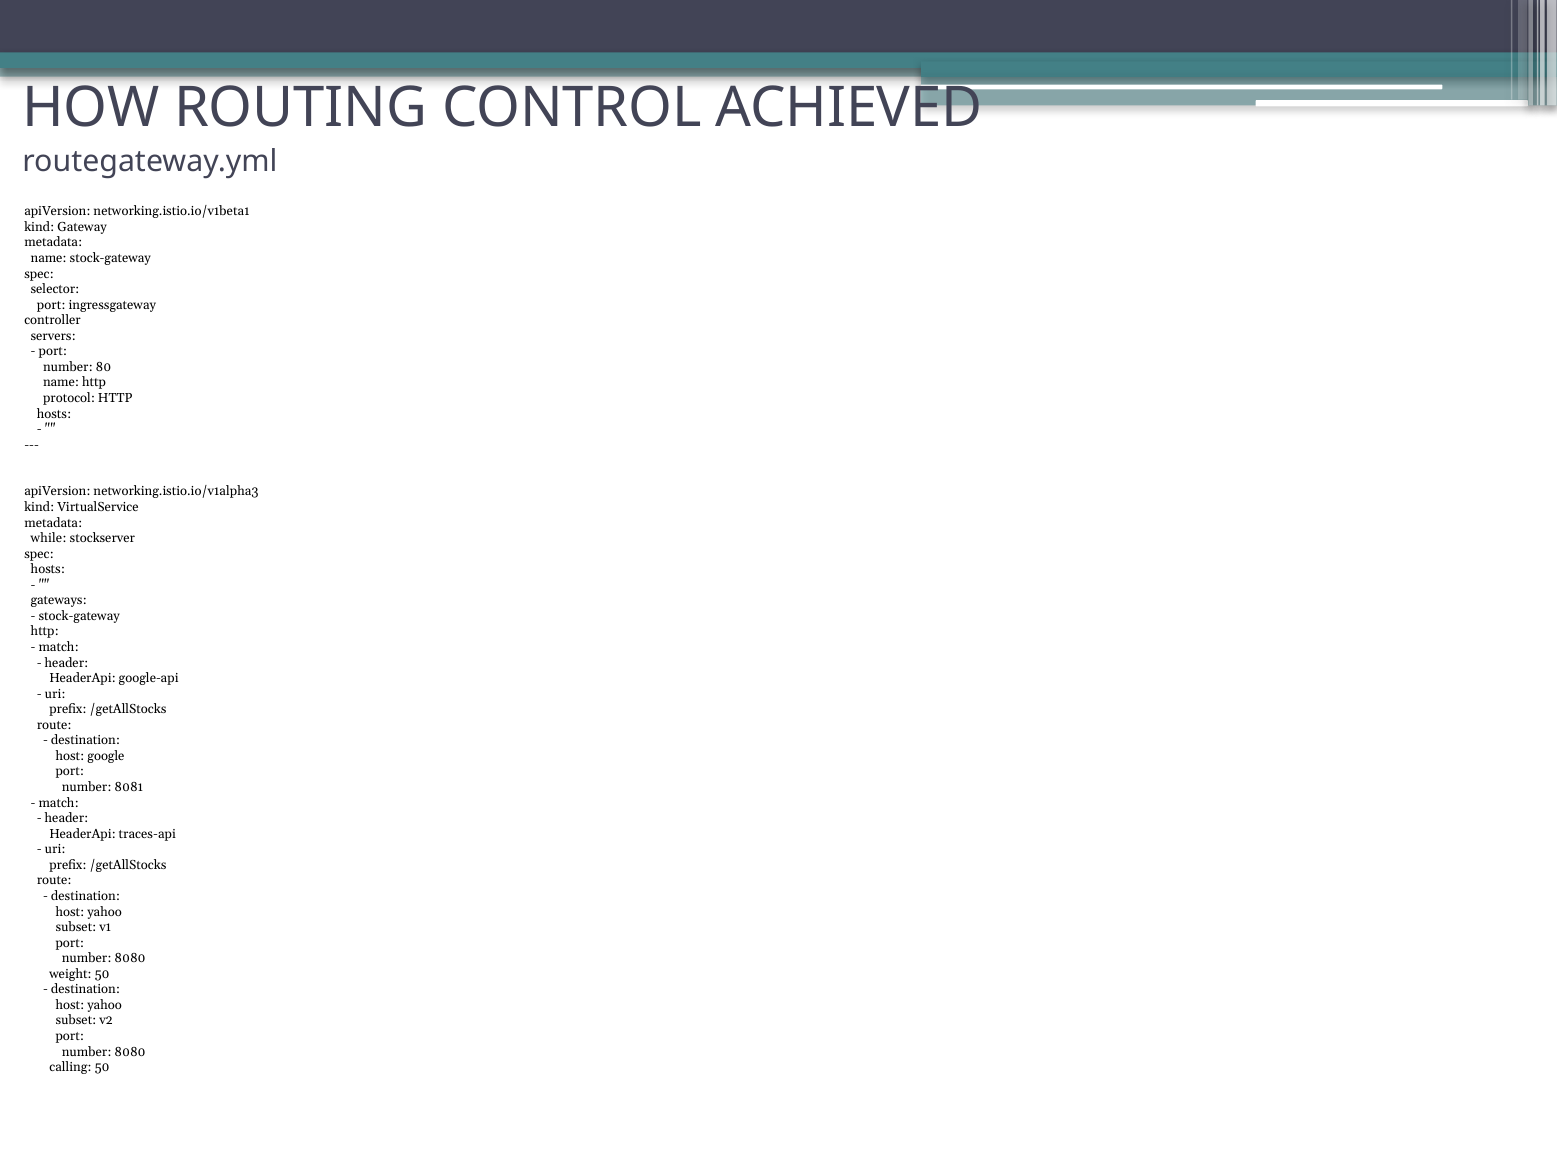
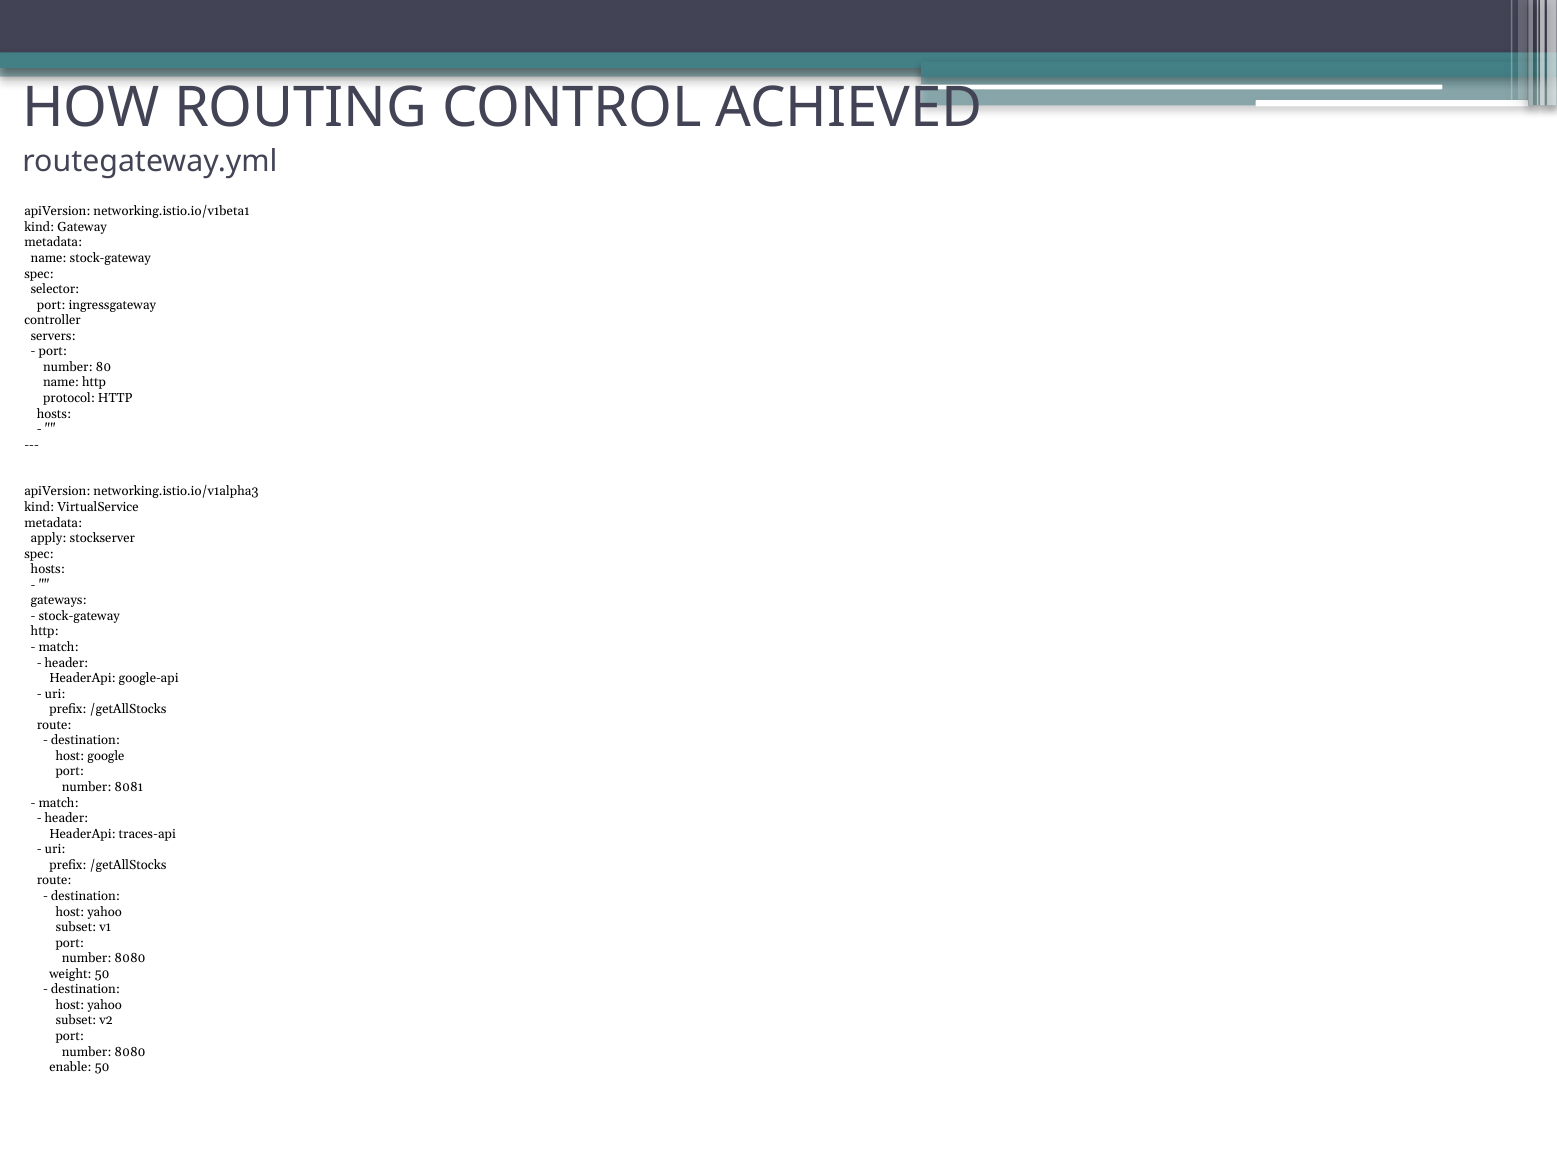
while: while -> apply (49, 539)
calling: calling -> enable (70, 1068)
